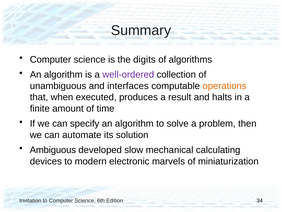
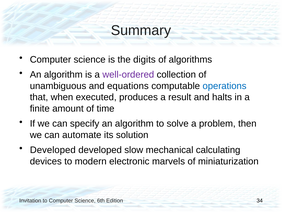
interfaces: interfaces -> equations (128, 86)
operations colour: orange -> blue (225, 86)
Ambiguous: Ambiguous -> Developed (53, 150)
